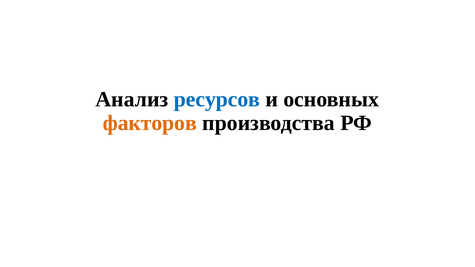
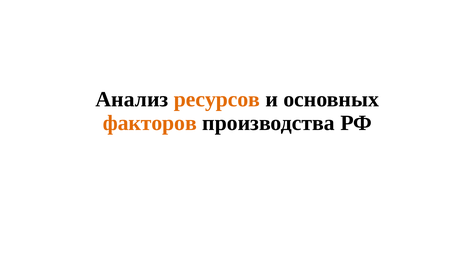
ресурсов colour: blue -> orange (217, 100)
